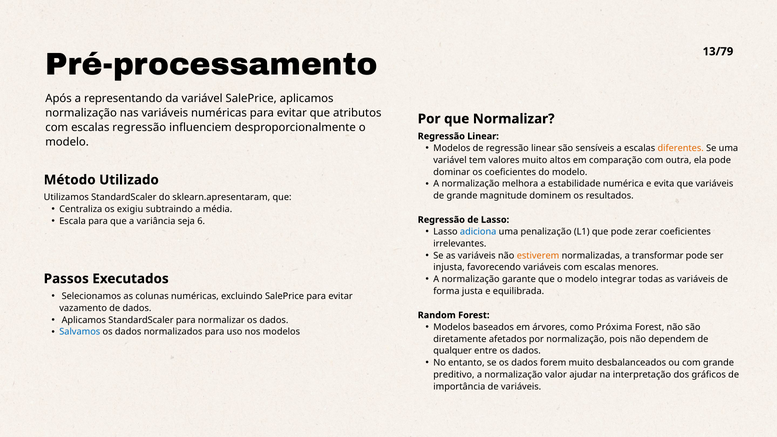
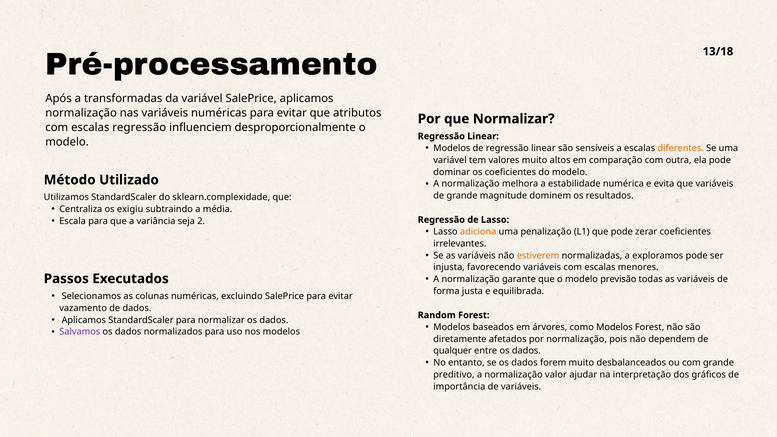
13/79: 13/79 -> 13/18 (718, 52)
representando: representando -> transformadas (123, 98)
sklearn.apresentaram: sklearn.apresentaram -> sklearn.complexidade (221, 197)
6: 6 -> 2 (201, 221)
adiciona colour: blue -> orange (478, 232)
transformar: transformar -> exploramos (658, 256)
integrar: integrar -> previsão (618, 279)
como Próxima: Próxima -> Modelos (614, 327)
Salvamos colour: blue -> purple (80, 332)
